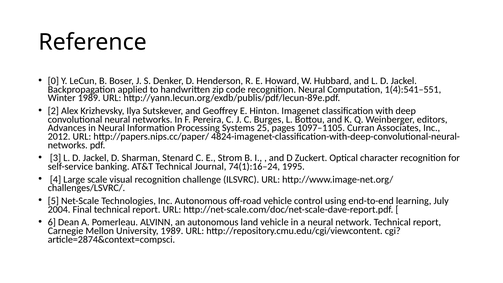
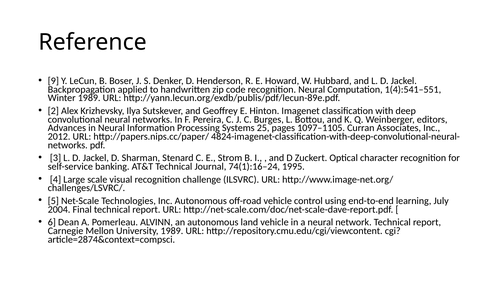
0: 0 -> 9 (53, 81)
